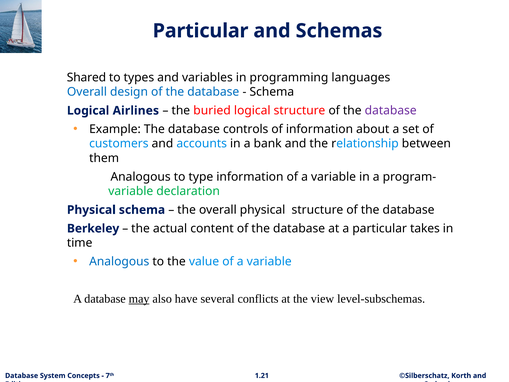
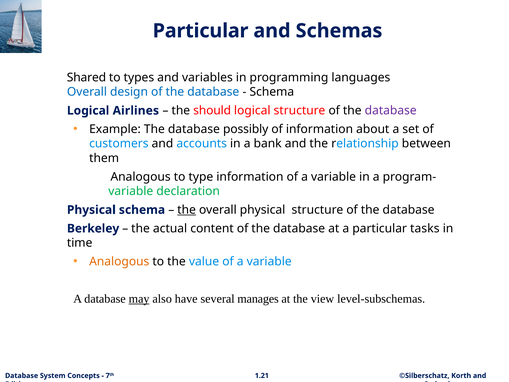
buried: buried -> should (212, 111)
controls: controls -> possibly (246, 129)
the underline: none -> present (187, 210)
takes: takes -> tasks (425, 228)
Analogous colour: blue -> orange (119, 261)
conflicts: conflicts -> manages (258, 299)
